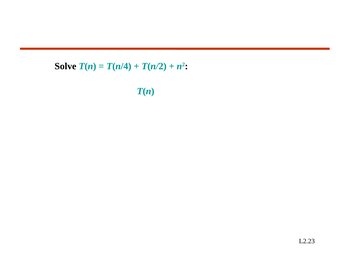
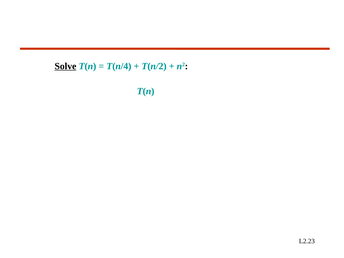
Solve underline: none -> present (65, 66)
